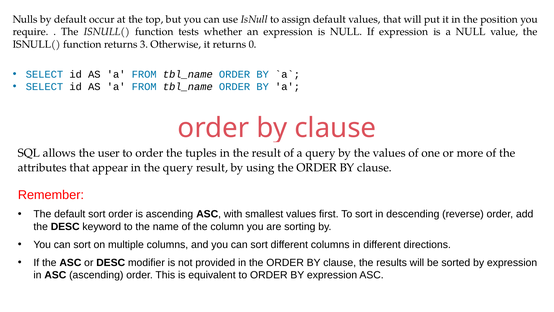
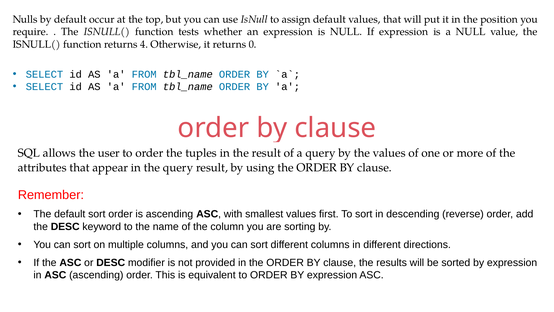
3: 3 -> 4 (144, 44)
